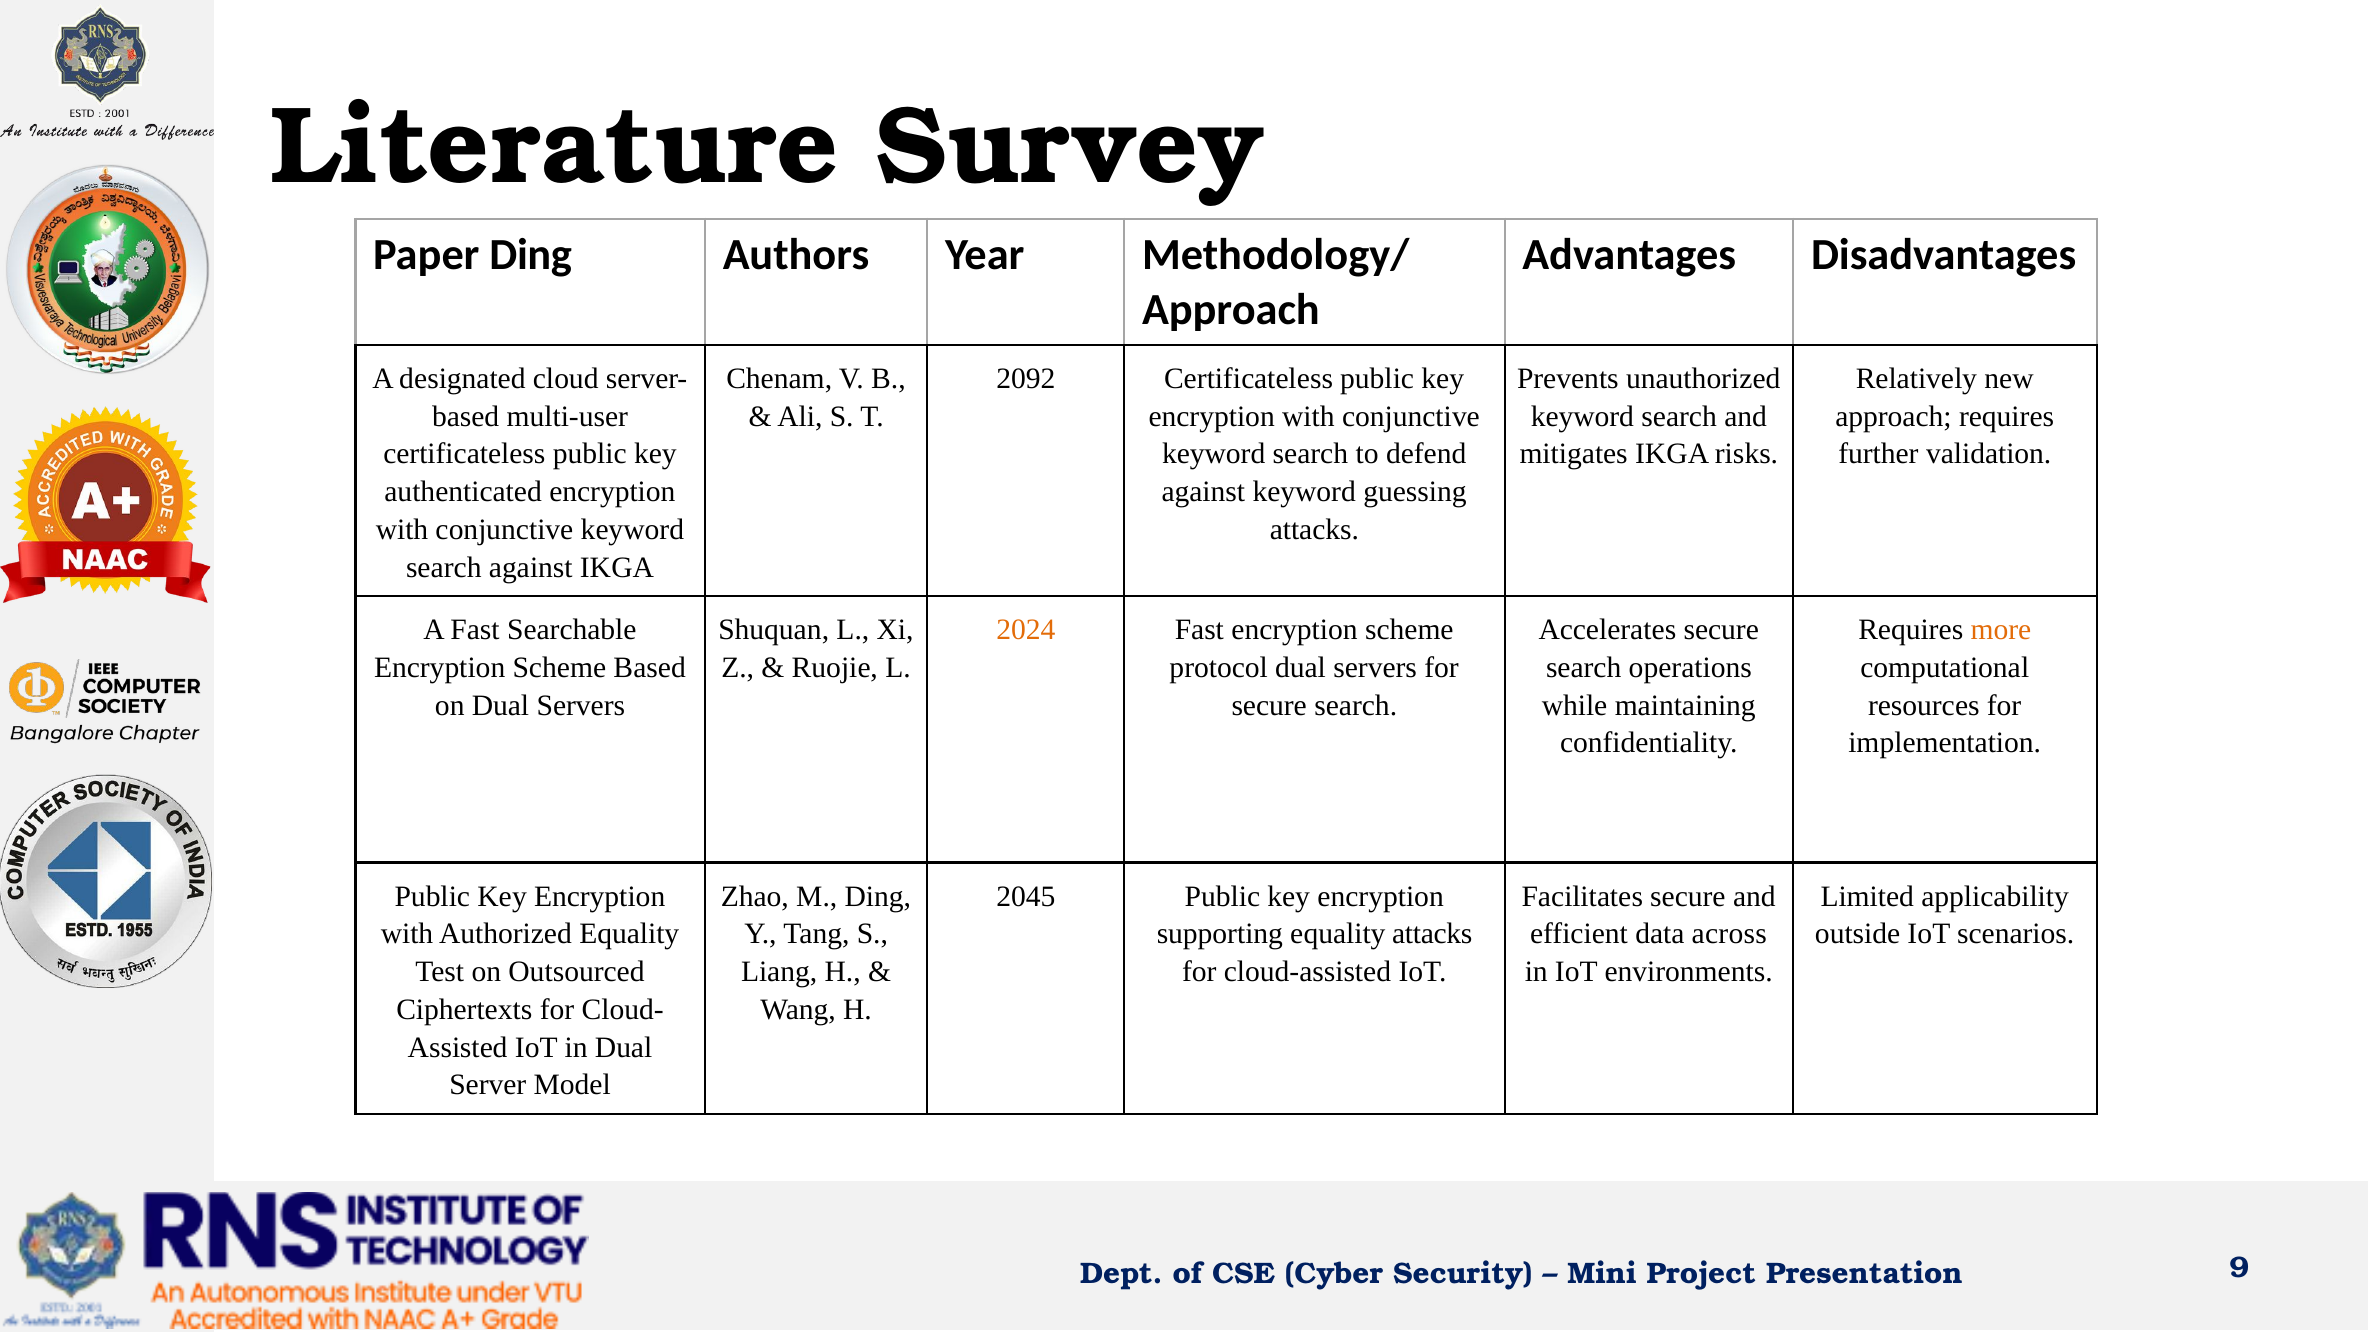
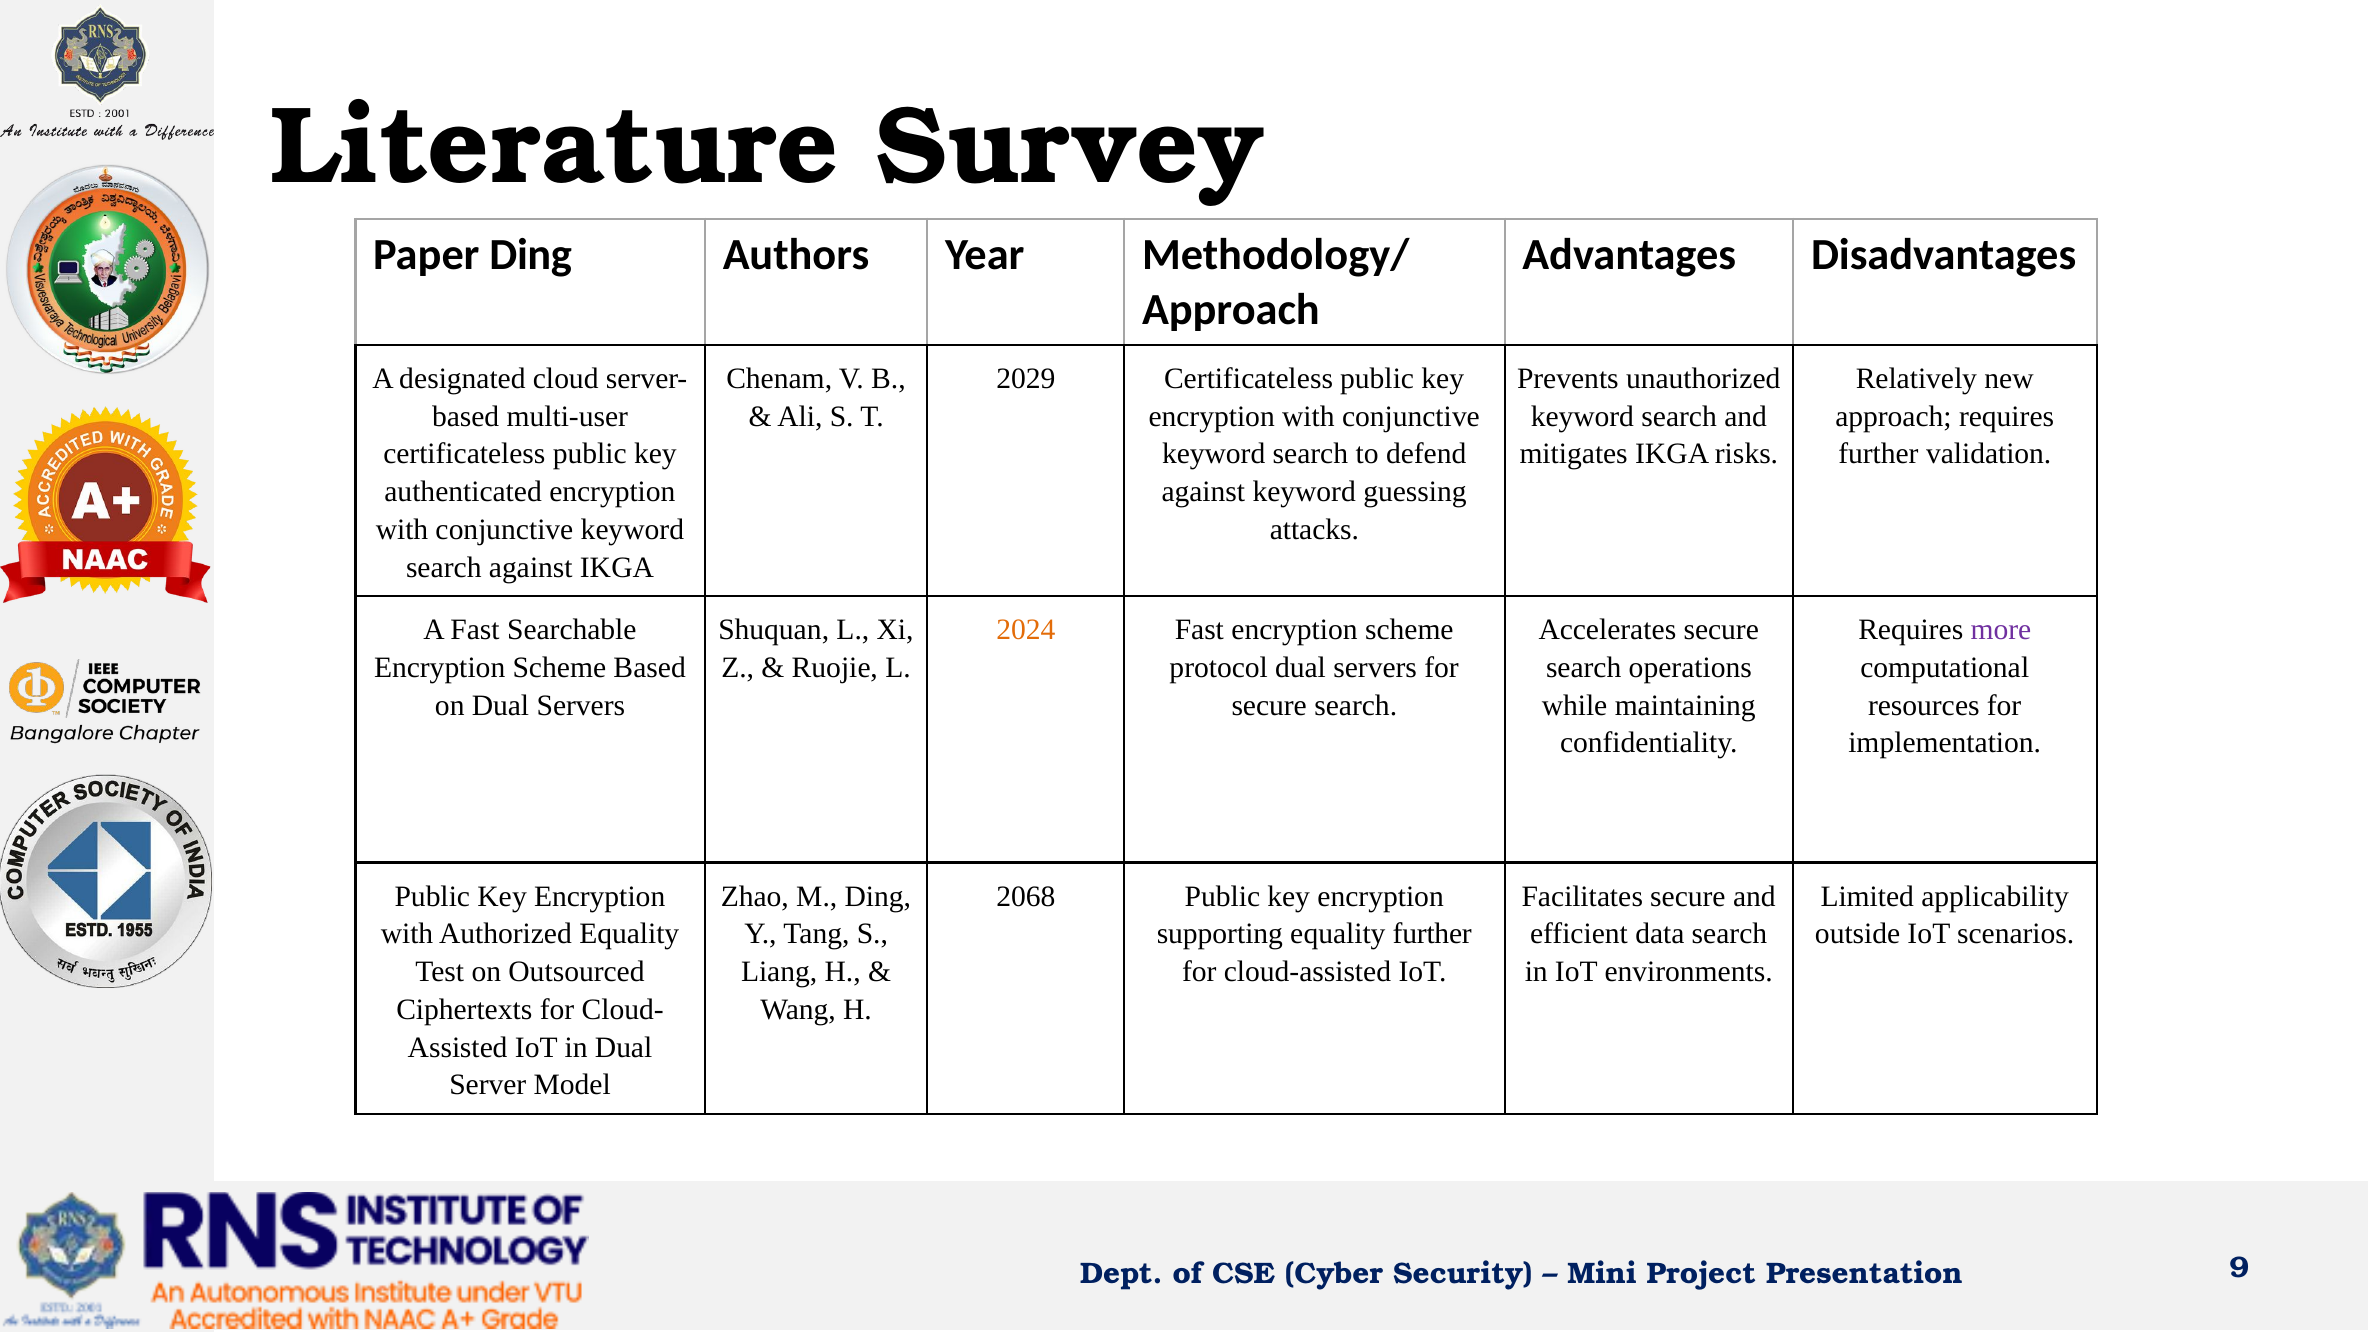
2092: 2092 -> 2029 (1026, 379)
more colour: orange -> purple (2001, 630)
2045: 2045 -> 2068 (1026, 896)
equality attacks: attacks -> further (1432, 934)
data across: across -> search (1729, 934)
